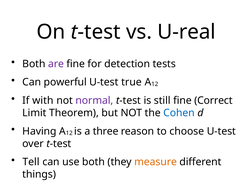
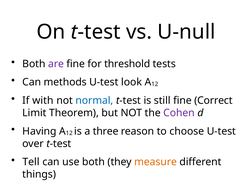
U-real: U-real -> U-null (186, 32)
detection: detection -> threshold (127, 64)
powerful: powerful -> methods (65, 82)
true: true -> look (132, 82)
normal colour: purple -> blue (94, 100)
Cohen colour: blue -> purple (179, 113)
